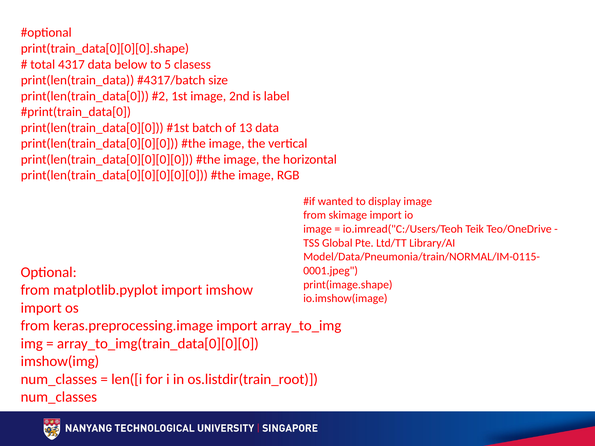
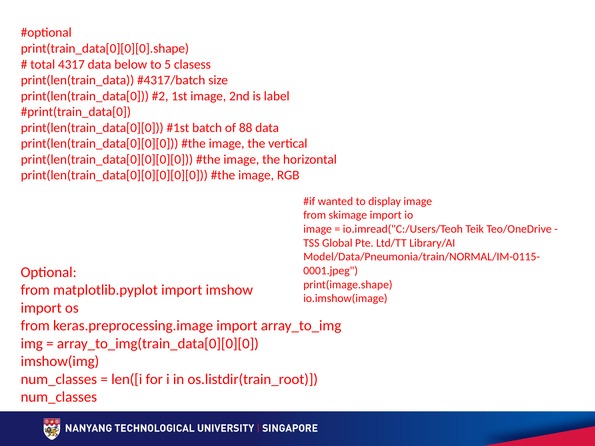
13: 13 -> 88 (246, 128)
